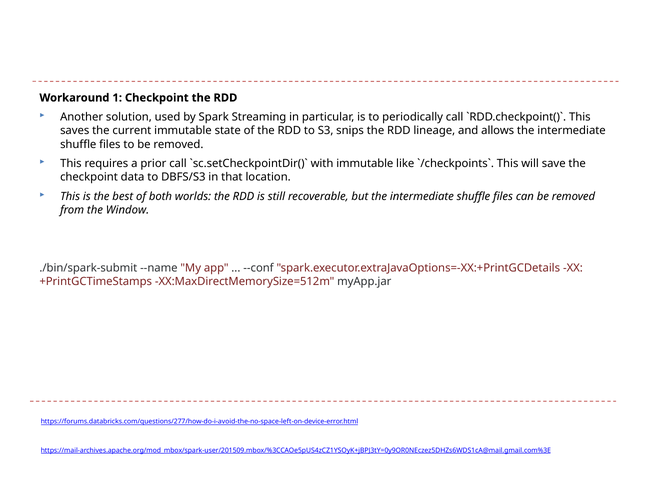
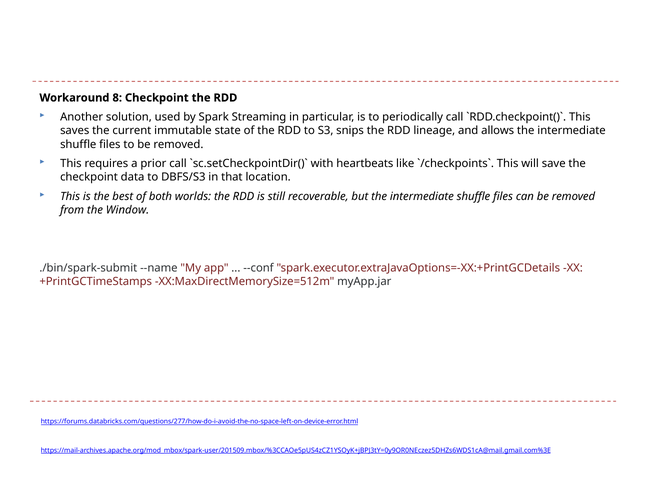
1: 1 -> 8 (117, 98)
with immutable: immutable -> heartbeats (365, 164)
